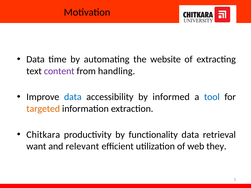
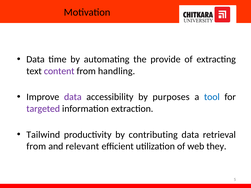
website: website -> provide (166, 59)
data colour: blue -> purple (73, 97)
informed: informed -> purposes (171, 97)
targeted colour: orange -> purple (43, 109)
Chitkara: Chitkara -> Tailwind (43, 135)
functionality: functionality -> contributing (153, 135)
want: want -> from (36, 146)
